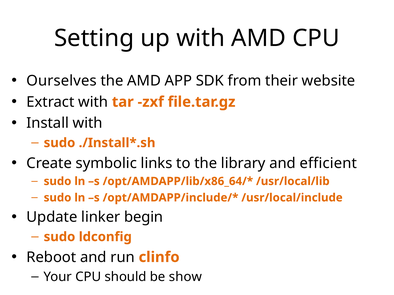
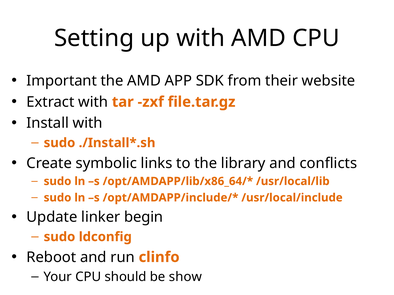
Ourselves: Ourselves -> Important (62, 81)
efficient: efficient -> conflicts (328, 163)
